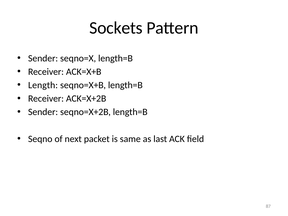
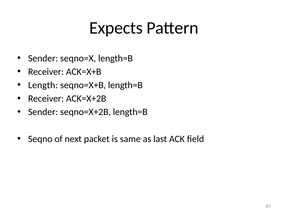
Sockets: Sockets -> Expects (116, 28)
